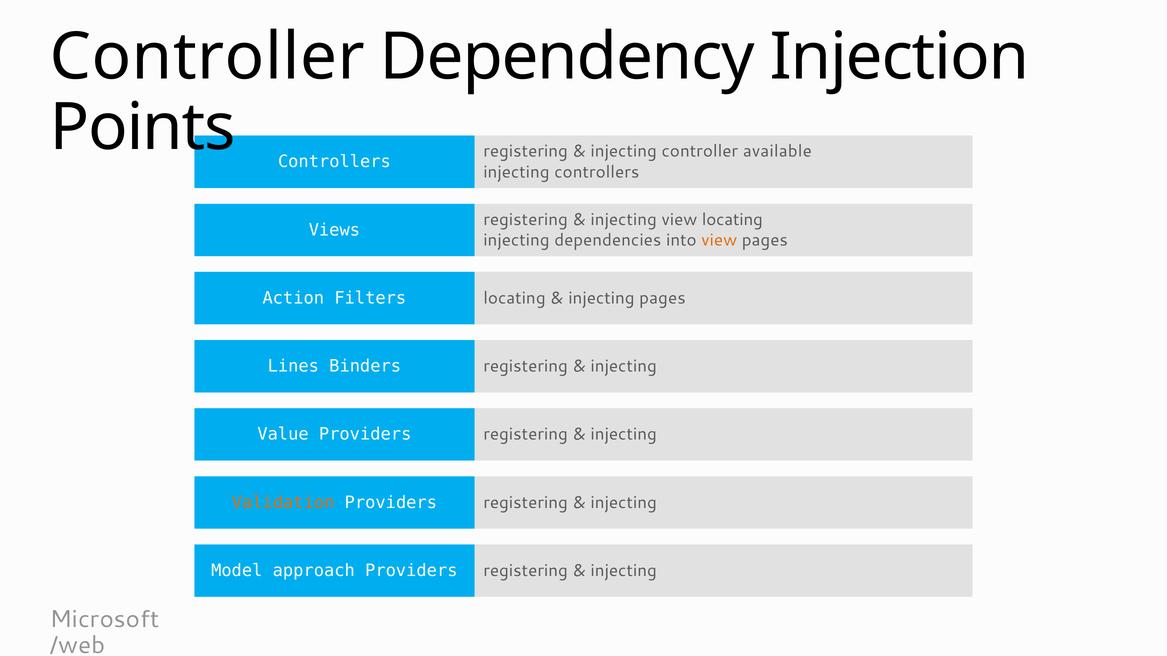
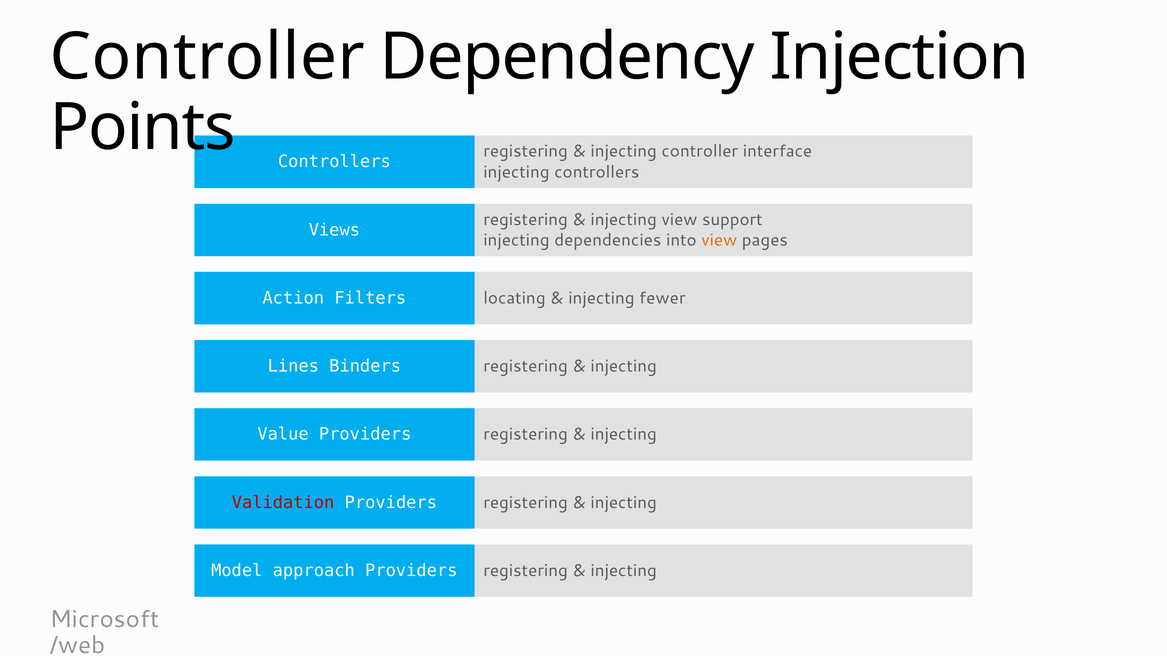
available: available -> interface (777, 151)
view locating: locating -> support (732, 220)
injecting pages: pages -> fewer (662, 298)
Validation colour: orange -> red (283, 503)
